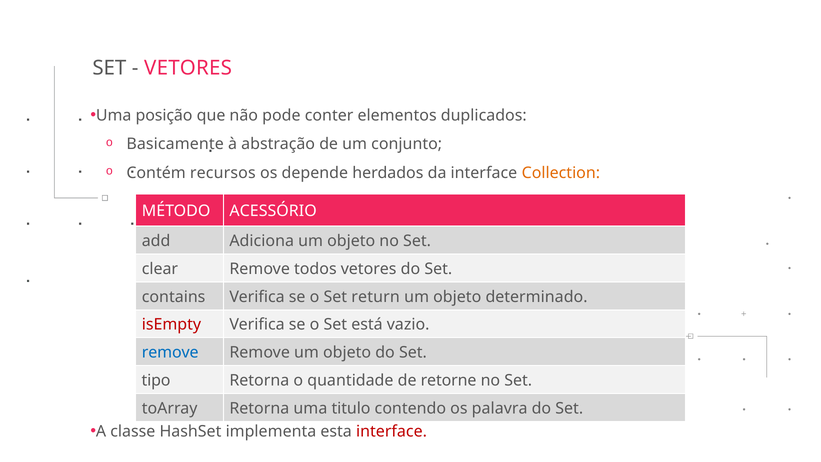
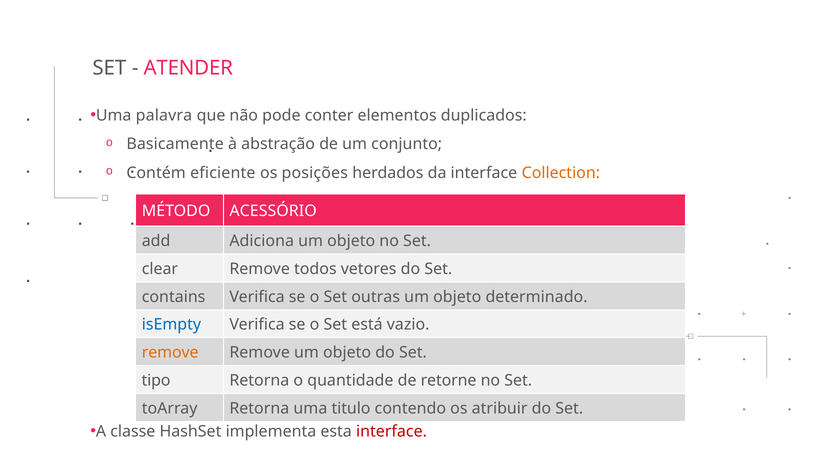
VETORES: VETORES -> ATENDER (188, 68)
posição: posição -> palavra (164, 115)
recursos: recursos -> eficiente (223, 173)
depende: depende -> posições (315, 173)
return: return -> outras (376, 297)
isEmpty colour: red -> blue (171, 325)
remove colour: blue -> orange (170, 353)
palavra: palavra -> atribuir (500, 409)
